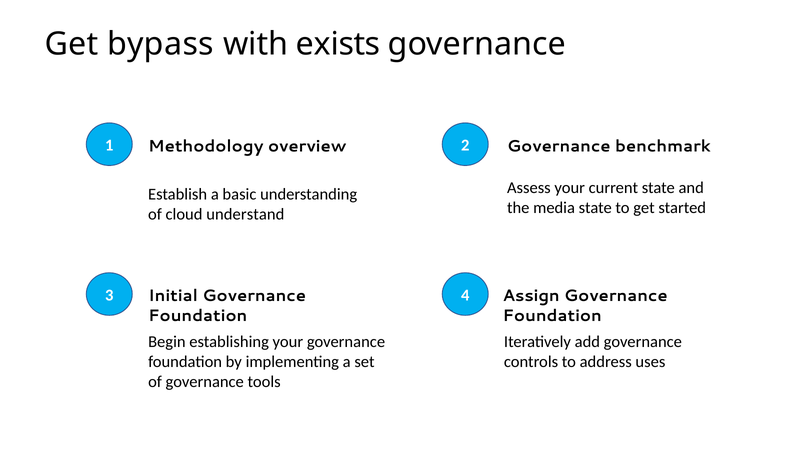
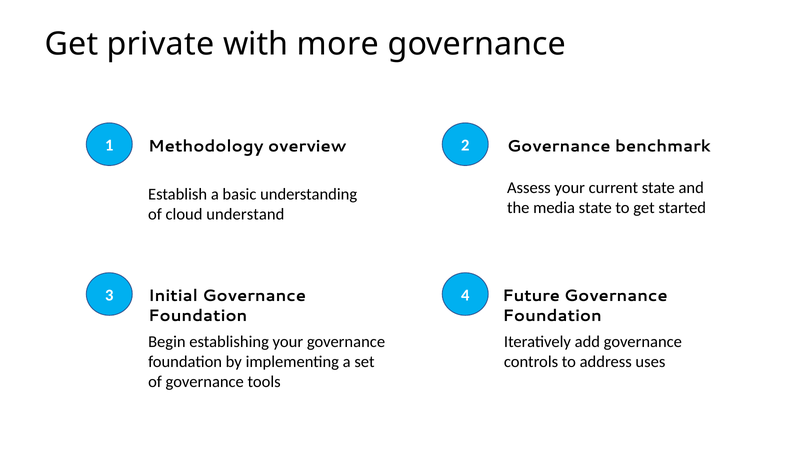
bypass: bypass -> private (160, 44)
exists: exists -> more (338, 44)
Assign: Assign -> Future (531, 296)
